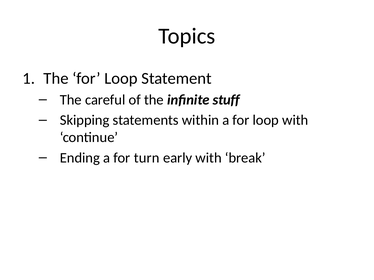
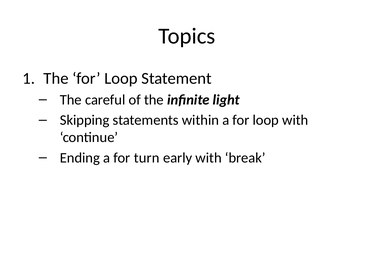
stuff: stuff -> light (226, 100)
